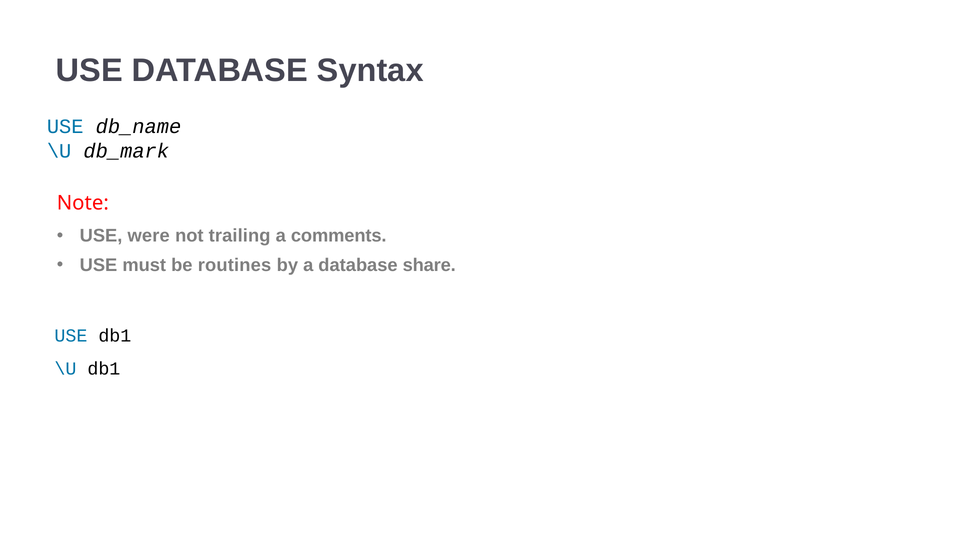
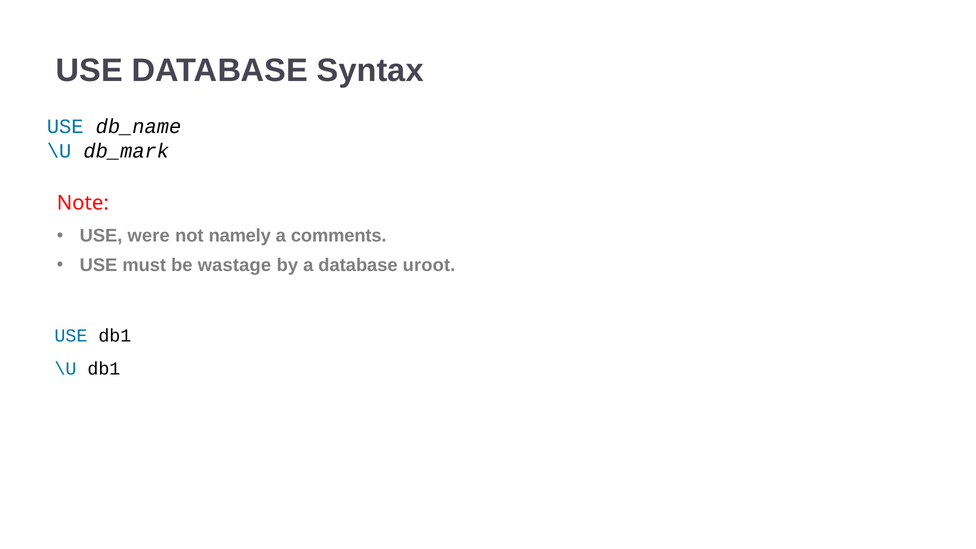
trailing: trailing -> namely (240, 236)
routines: routines -> wastage (234, 265)
share: share -> uroot (429, 265)
